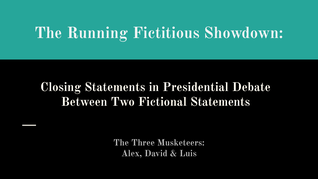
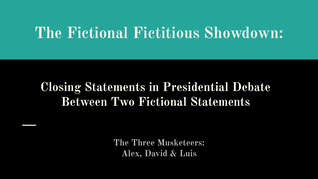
The Running: Running -> Fictional (97, 33)
